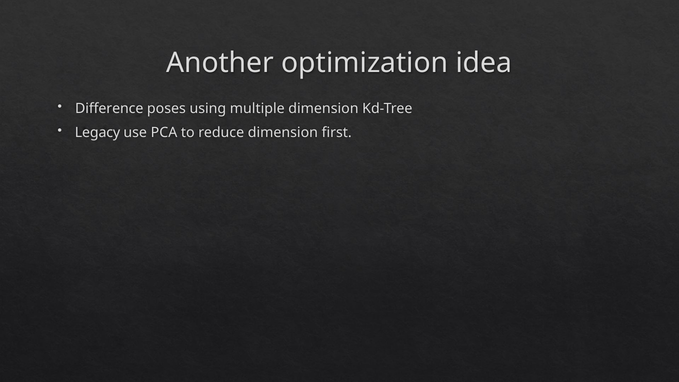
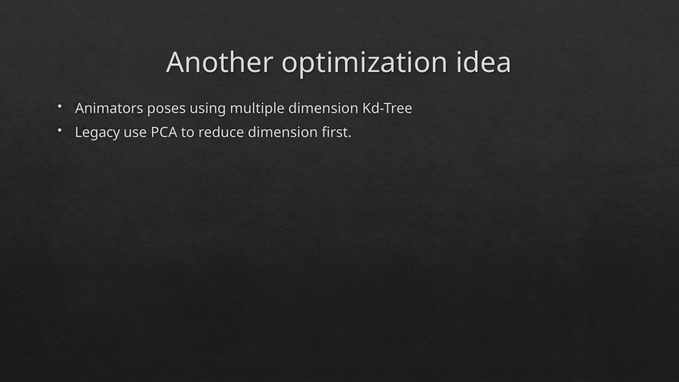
Difference: Difference -> Animators (109, 109)
